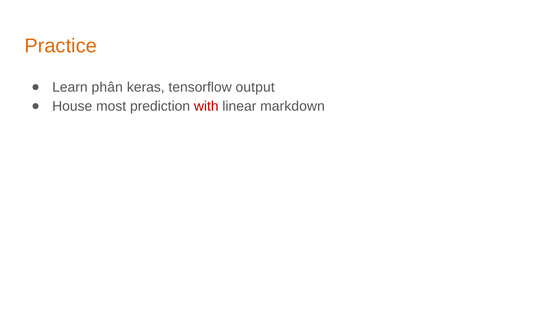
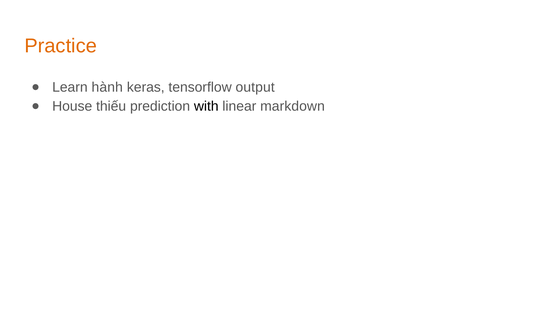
phân: phân -> hành (107, 87)
most: most -> thiếu (111, 106)
with colour: red -> black (206, 106)
